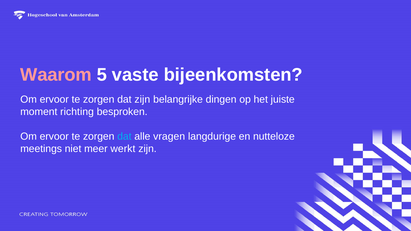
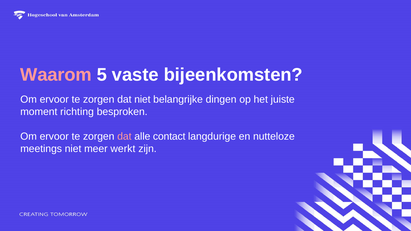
dat zijn: zijn -> niet (142, 100)
dat colour: light blue -> pink (124, 137)
vragen: vragen -> contact (169, 137)
